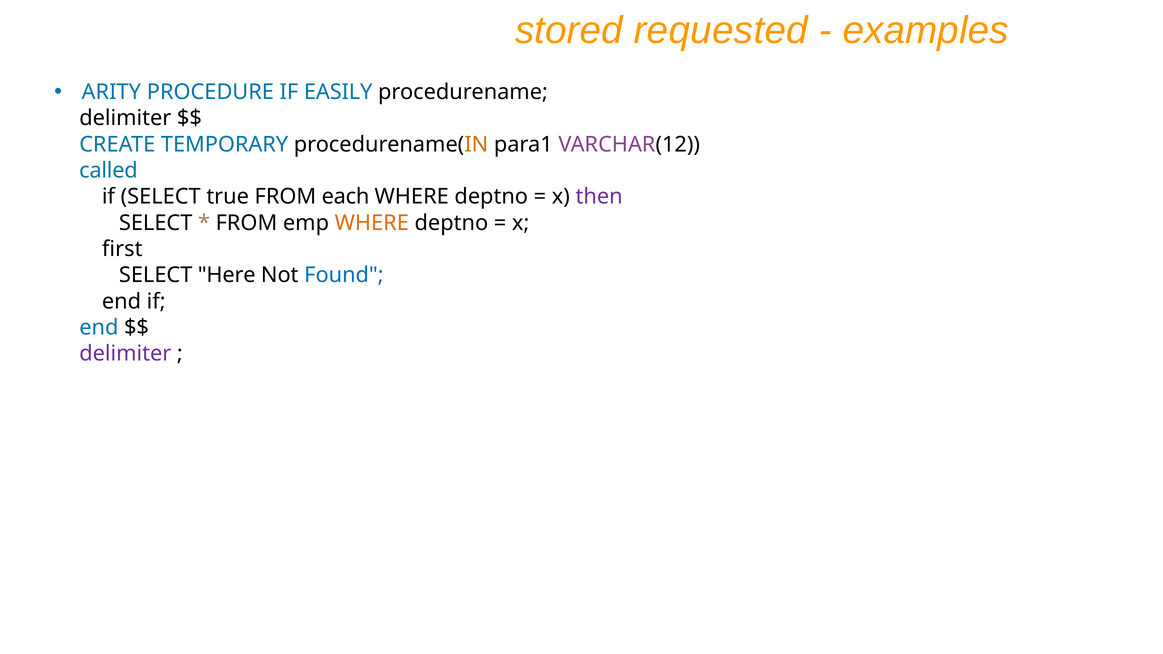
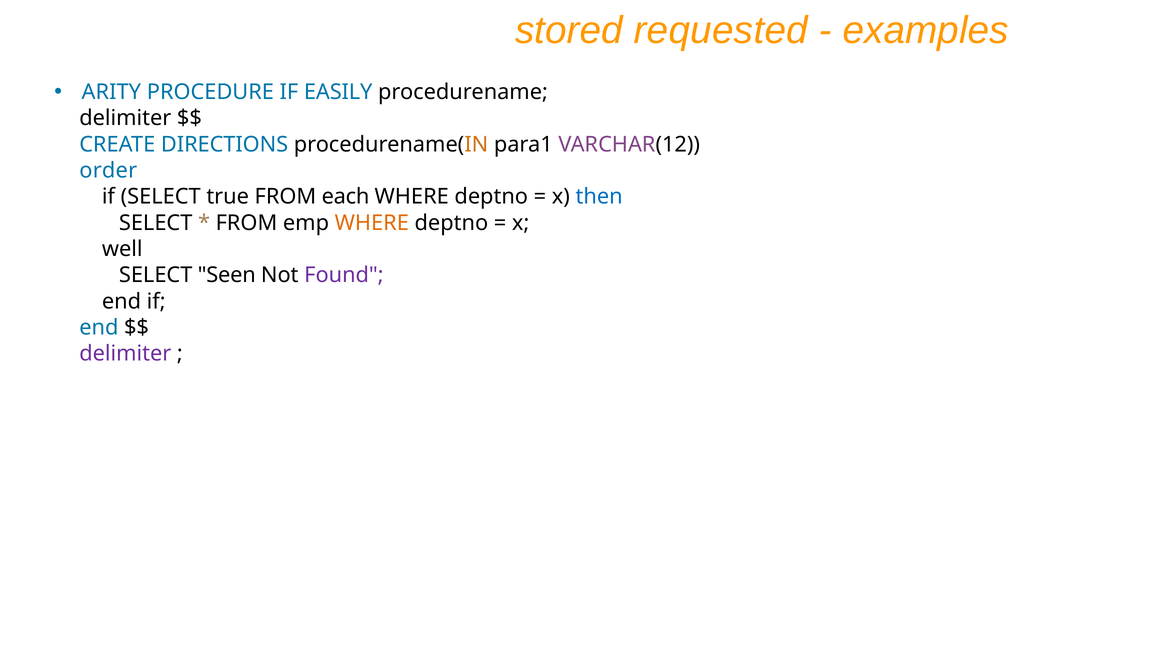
TEMPORARY: TEMPORARY -> DIRECTIONS (225, 144)
called: called -> order (108, 171)
then colour: purple -> blue (599, 197)
first: first -> well (122, 249)
Here: Here -> Seen (227, 275)
Found colour: blue -> purple (344, 275)
